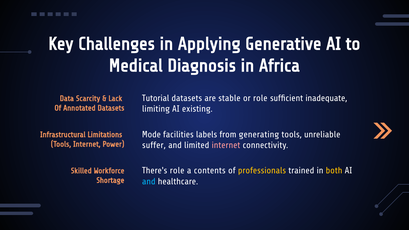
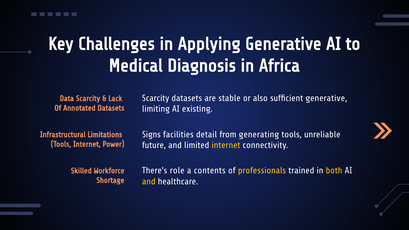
Tutorial: Tutorial -> Scarcity (156, 98)
or role: role -> also (260, 98)
sufficient inadequate: inadequate -> generative (326, 98)
Mode: Mode -> Signs (151, 134)
labels: labels -> detail (207, 134)
suffer: suffer -> future (154, 145)
internet colour: pink -> yellow (226, 145)
and colour: light blue -> yellow (149, 181)
